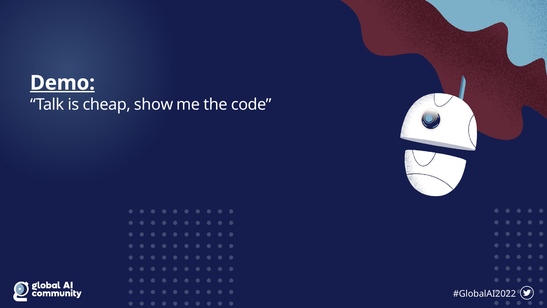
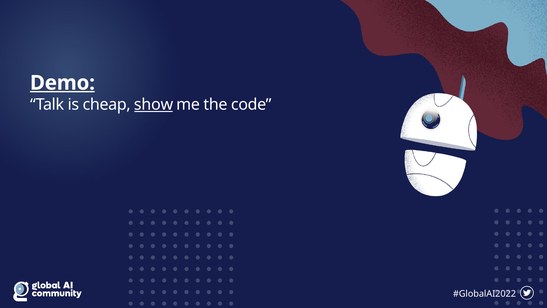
show underline: none -> present (154, 104)
